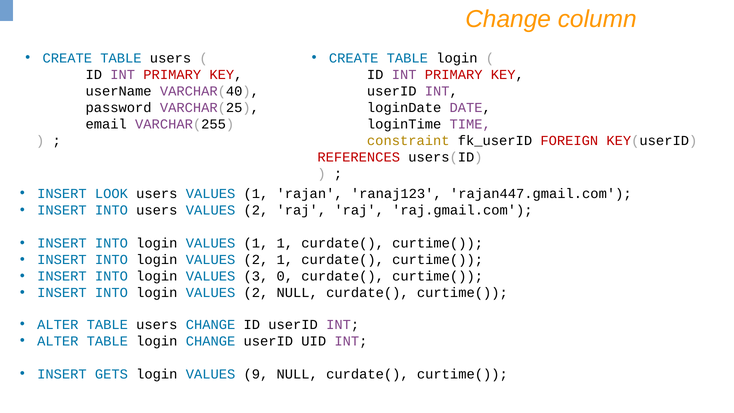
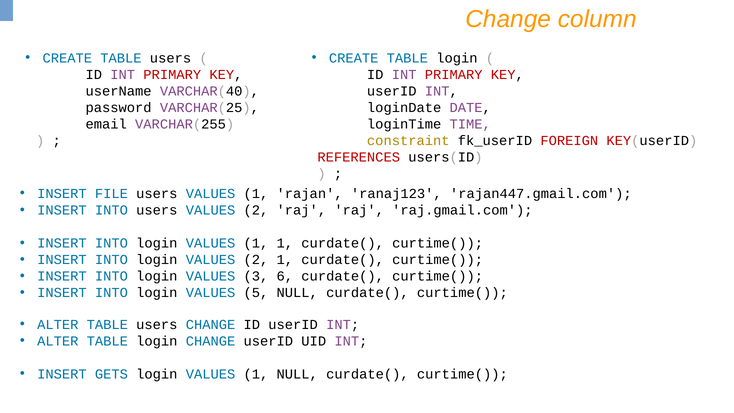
LOOK: LOOK -> FILE (111, 194)
0: 0 -> 6 (285, 276)
2: 2 -> 5 (256, 293)
9: 9 -> 1 (256, 374)
